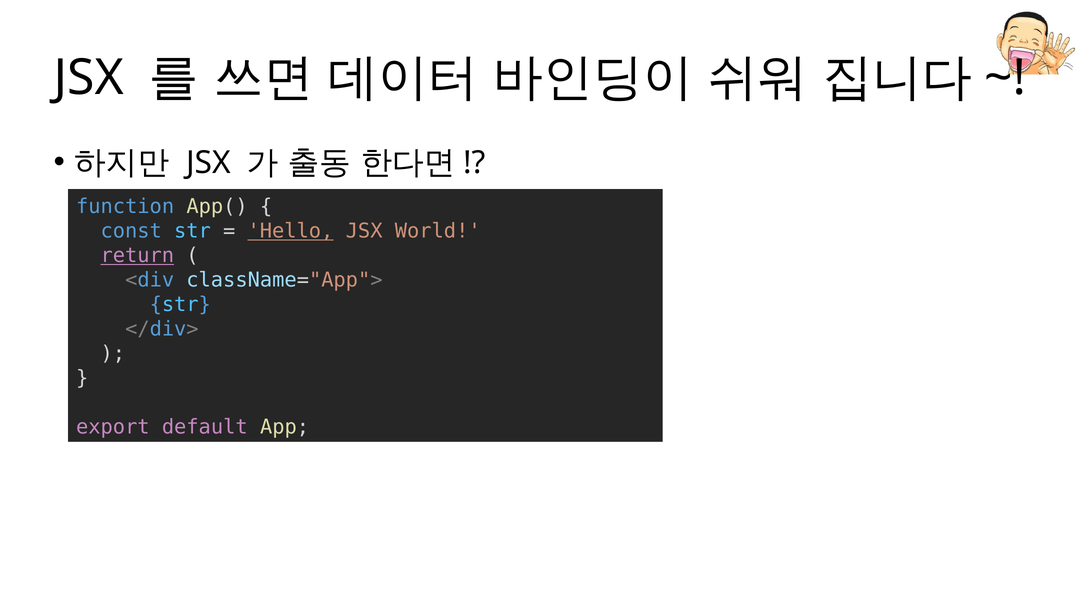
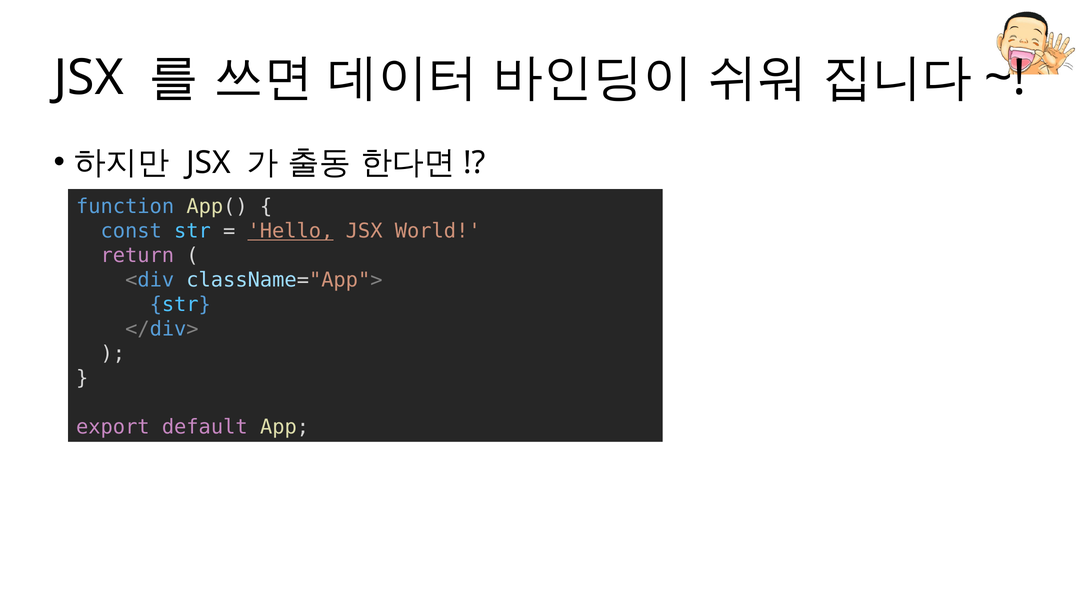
return underline: present -> none (137, 256)
